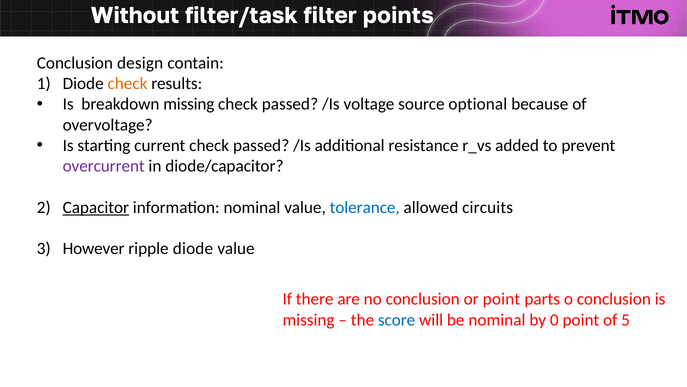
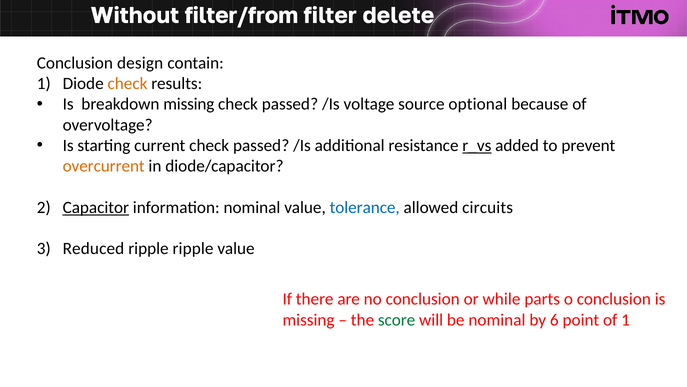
filter/task: filter/task -> filter/from (241, 15)
points: points -> delete (398, 15)
r_vs underline: none -> present (477, 145)
overcurrent colour: purple -> orange (104, 166)
However: However -> Reduced (93, 248)
ripple diode: diode -> ripple (193, 248)
or point: point -> while (502, 299)
score colour: blue -> green (397, 319)
0: 0 -> 6 (554, 319)
of 5: 5 -> 1 (625, 319)
